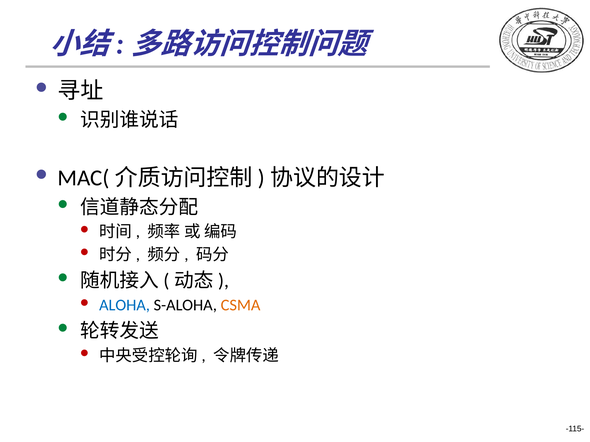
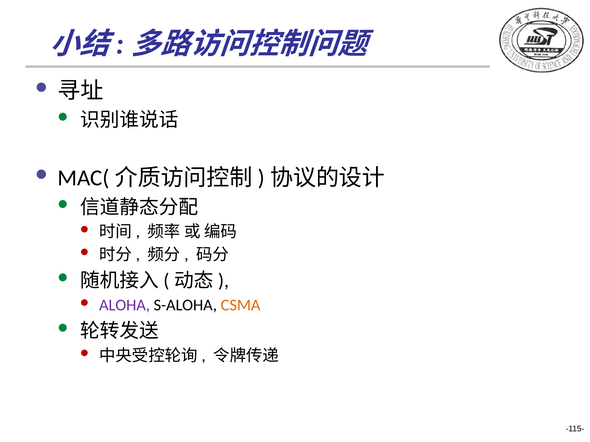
ALOHA colour: blue -> purple (125, 306)
